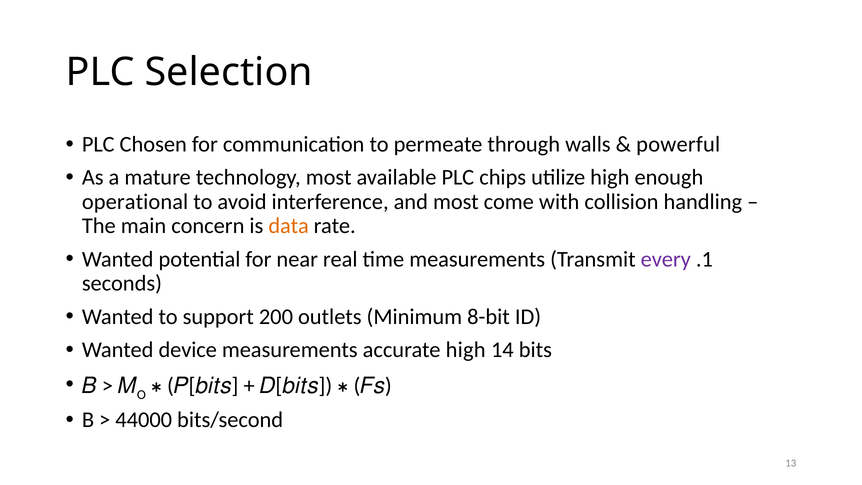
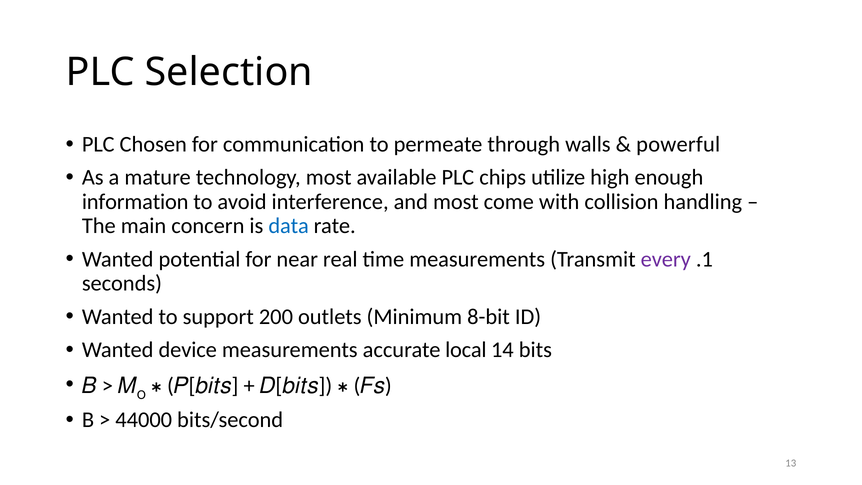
operational: operational -> information (135, 202)
data colour: orange -> blue (289, 226)
accurate high: high -> local (466, 350)
